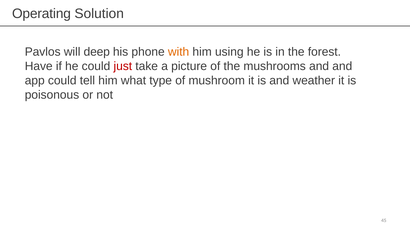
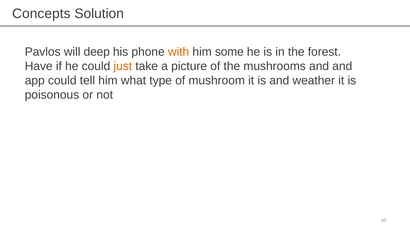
Operating: Operating -> Concepts (41, 14)
using: using -> some (229, 52)
just colour: red -> orange (123, 66)
